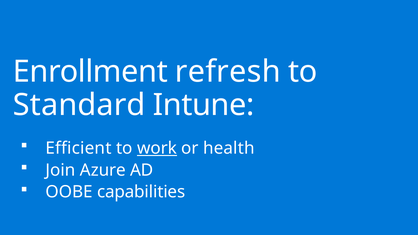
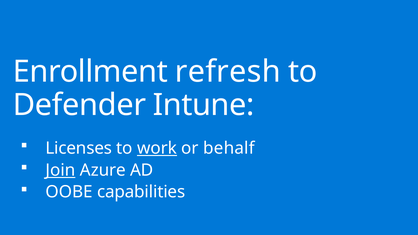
Standard: Standard -> Defender (79, 105)
Efficient: Efficient -> Licenses (79, 148)
health: health -> behalf (229, 148)
Join underline: none -> present (61, 170)
